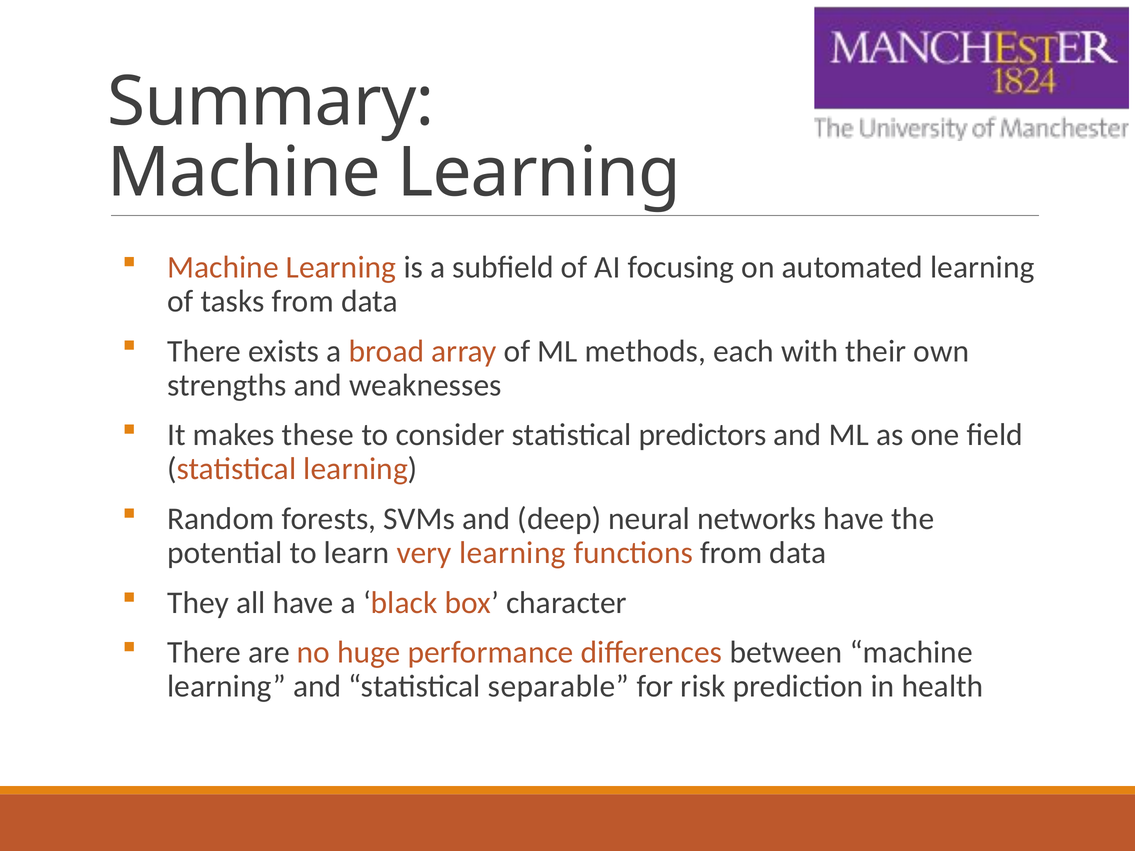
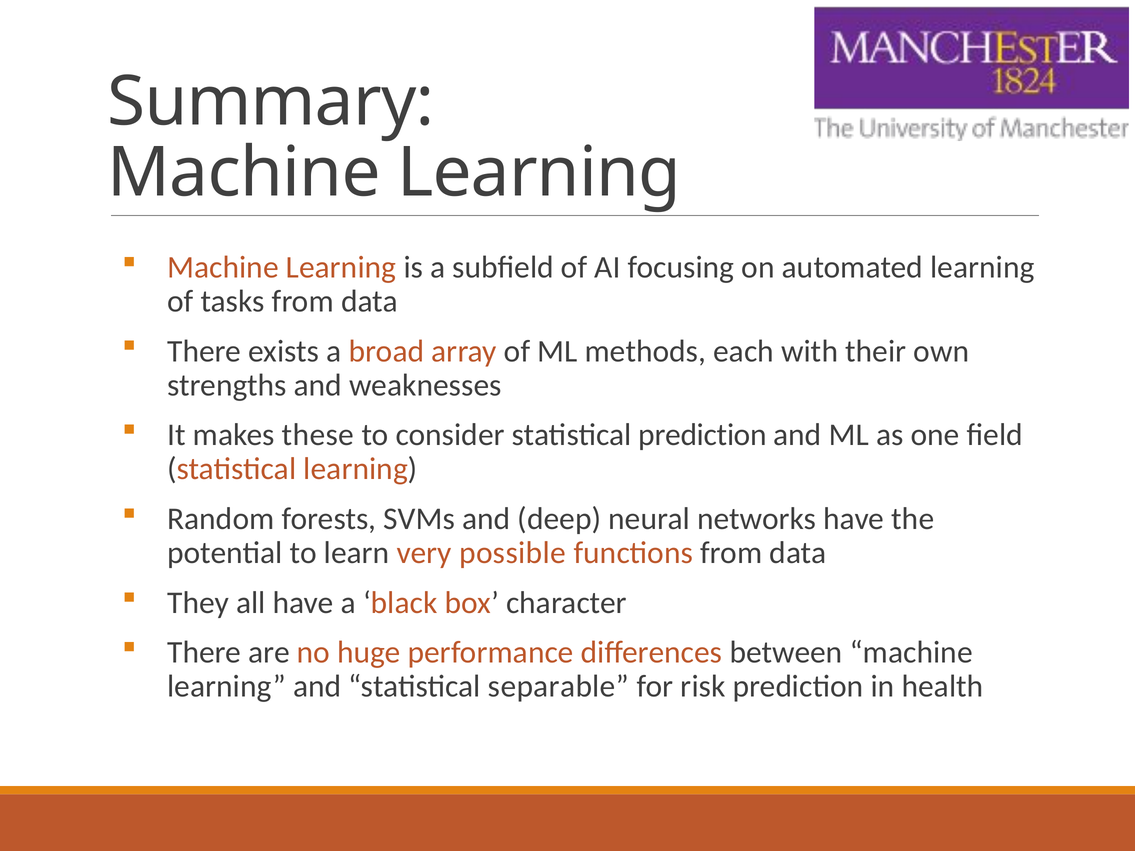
statistical predictors: predictors -> prediction (703, 435)
very learning: learning -> possible (513, 553)
